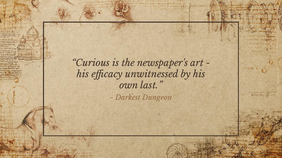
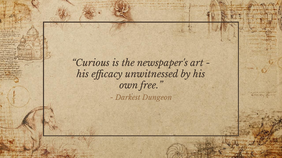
last: last -> free (152, 86)
